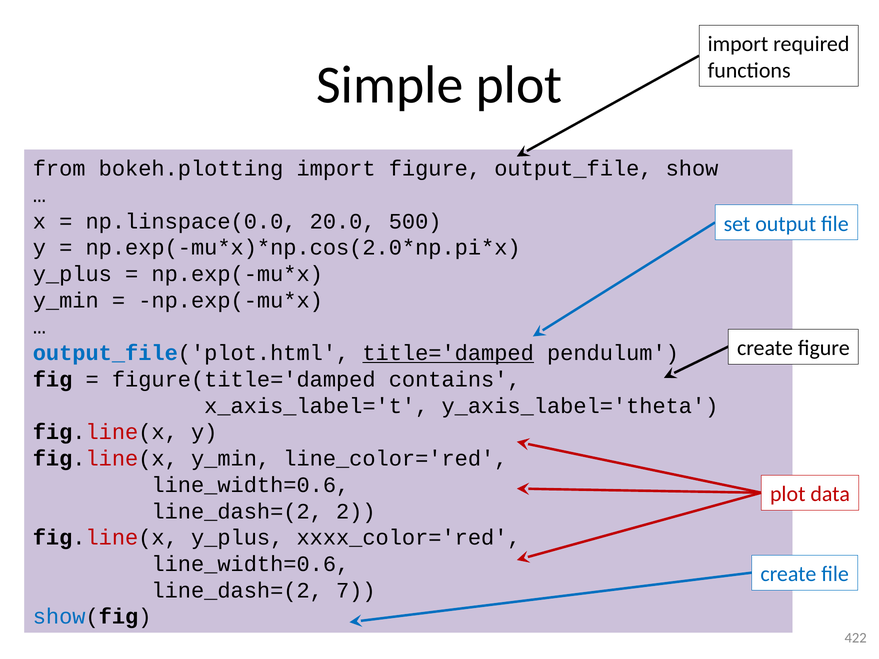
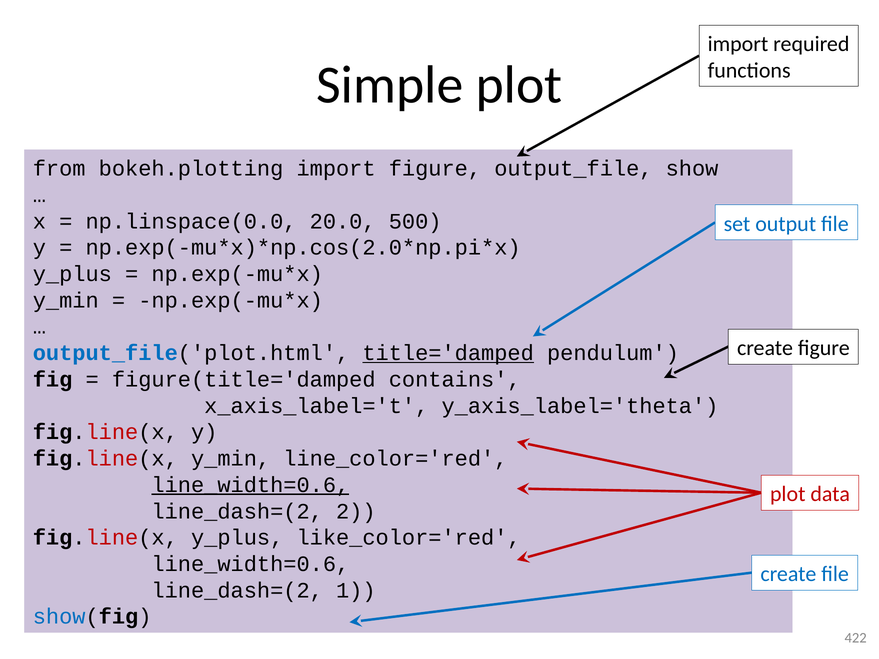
line_width=0.6 underline: none -> present (250, 485)
xxxx_color='red: xxxx_color='red -> like_color='red (409, 538)
7: 7 -> 1 (356, 591)
